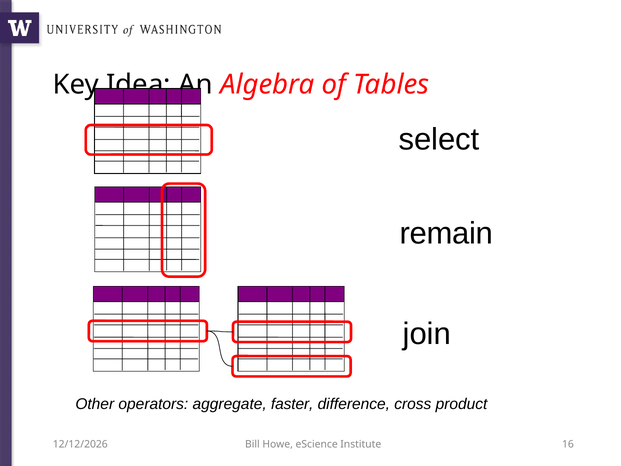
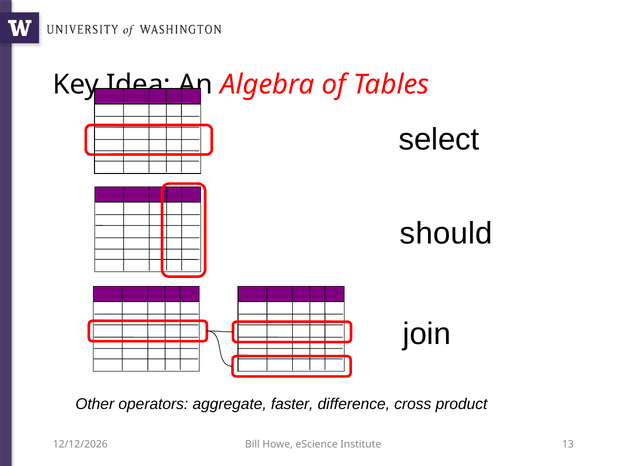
remain: remain -> should (446, 233)
16: 16 -> 13 (568, 444)
